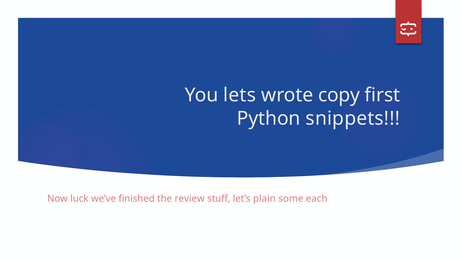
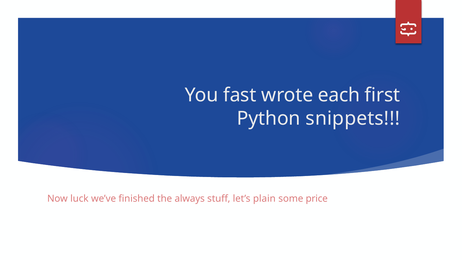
lets: lets -> fast (240, 95)
copy: copy -> each (339, 95)
review: review -> always (190, 199)
each: each -> price (317, 199)
